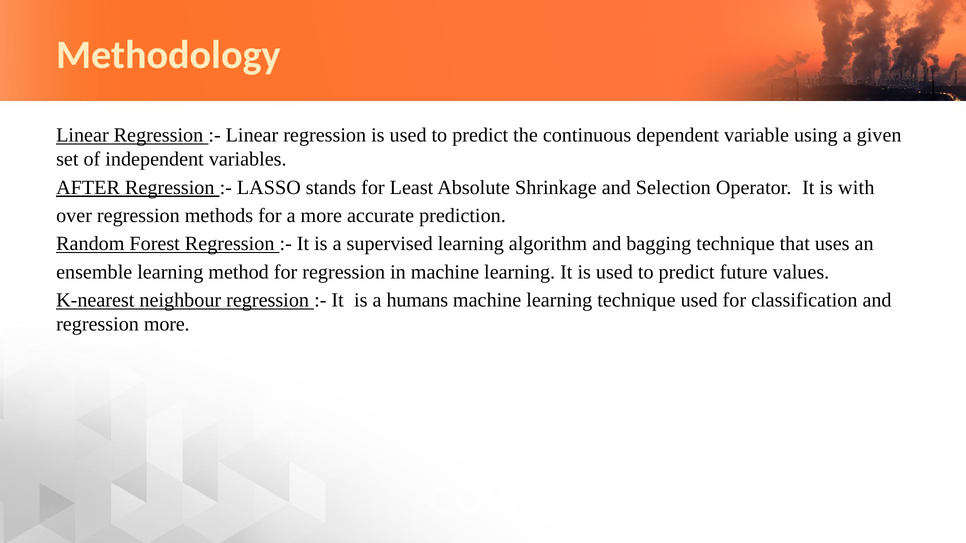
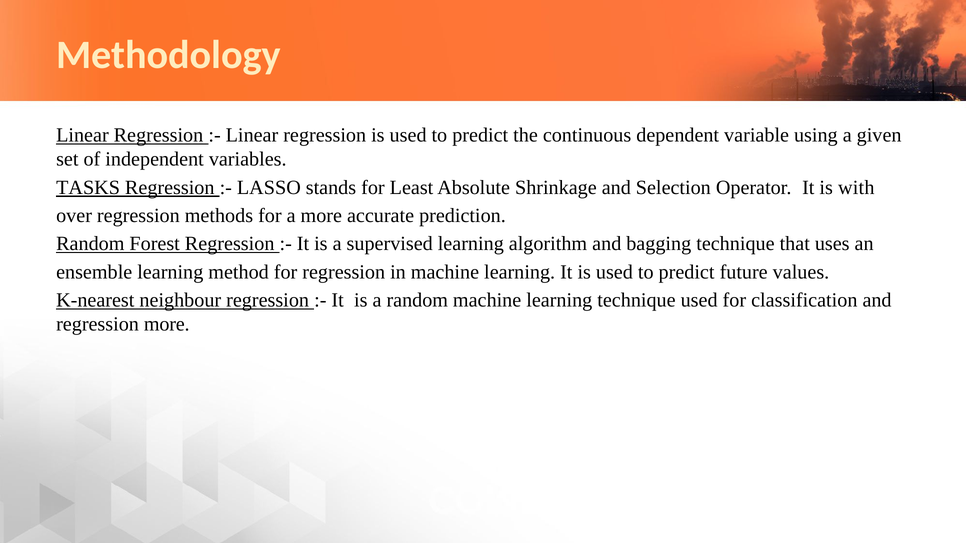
AFTER: AFTER -> TASKS (88, 188)
a humans: humans -> random (417, 300)
